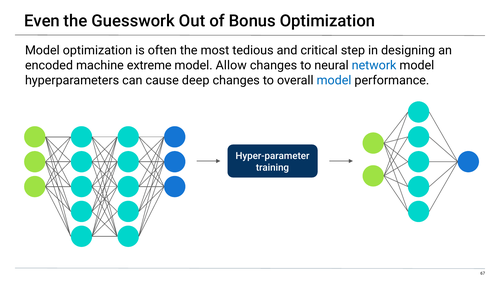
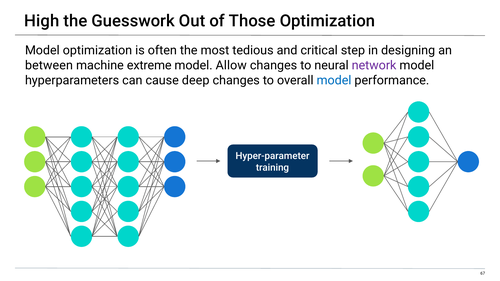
Even: Even -> High (42, 21)
Bonus: Bonus -> Those (252, 21)
encoded: encoded -> between (49, 65)
network colour: blue -> purple (374, 65)
